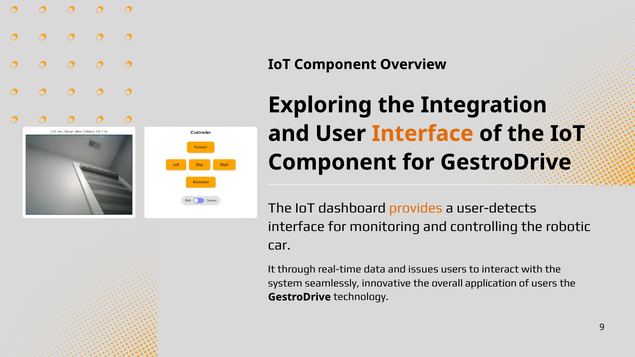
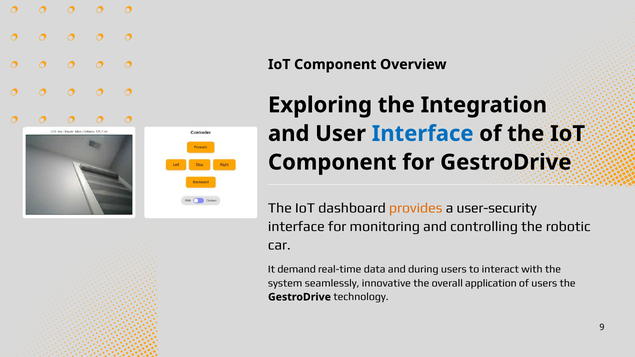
Interface colour: orange -> blue (423, 134)
user-detects: user-detects -> user-security (497, 208)
through: through -> demand (297, 270)
issues: issues -> during (423, 270)
